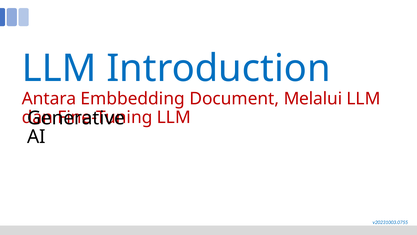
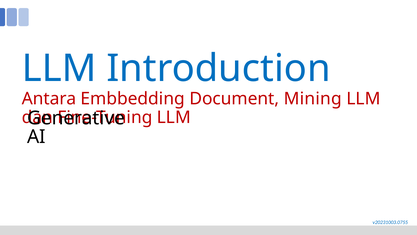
Melalui: Melalui -> Mining (313, 99)
